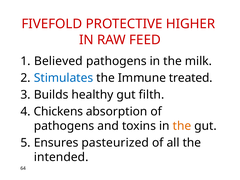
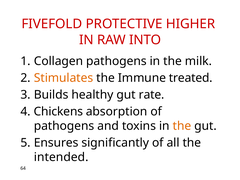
FEED: FEED -> INTO (145, 40)
Believed: Believed -> Collagen (58, 61)
Stimulates colour: blue -> orange (64, 78)
filth: filth -> rate (152, 95)
pasteurized: pasteurized -> significantly (115, 143)
